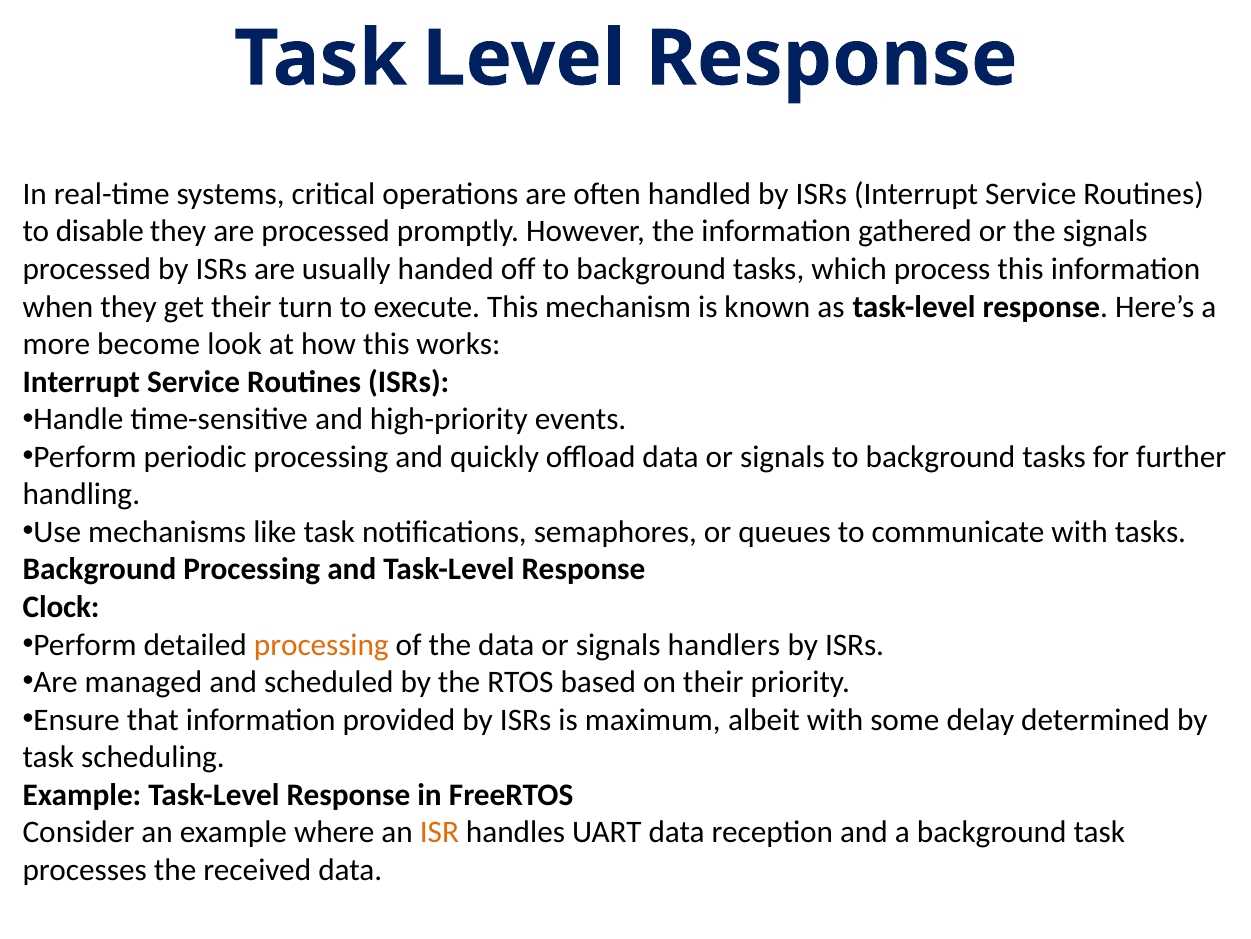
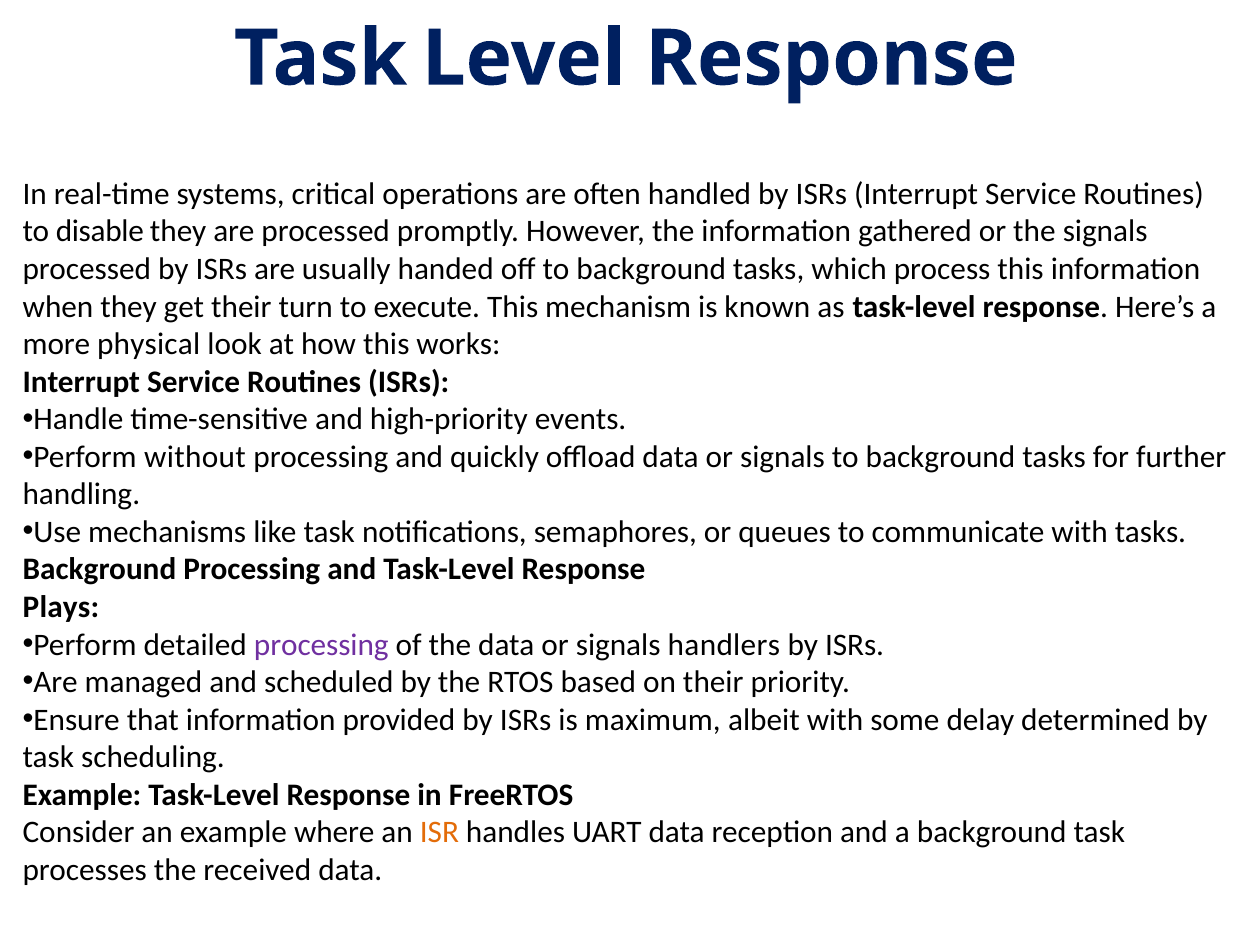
become: become -> physical (149, 344)
periodic: periodic -> without (195, 457)
Clock: Clock -> Plays (61, 607)
processing colour: orange -> purple (321, 644)
